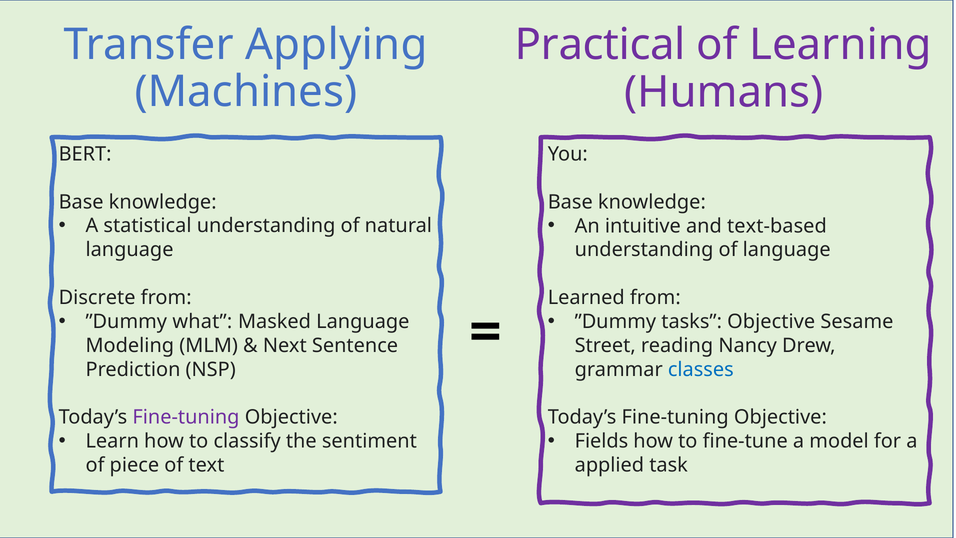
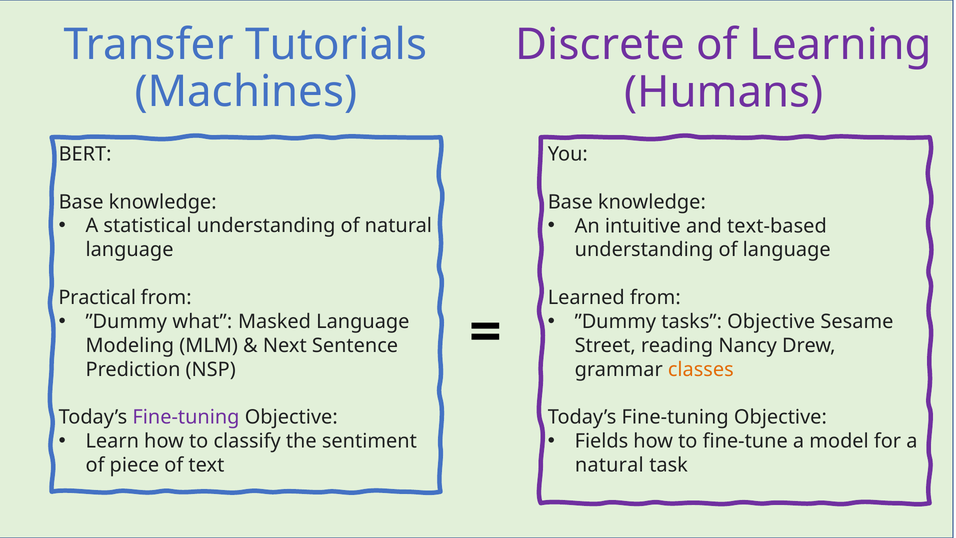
Applying: Applying -> Tutorials (336, 45)
Practical: Practical -> Discrete (600, 45)
Discrete: Discrete -> Practical (97, 298)
classes colour: blue -> orange (701, 369)
applied: applied -> natural (609, 465)
